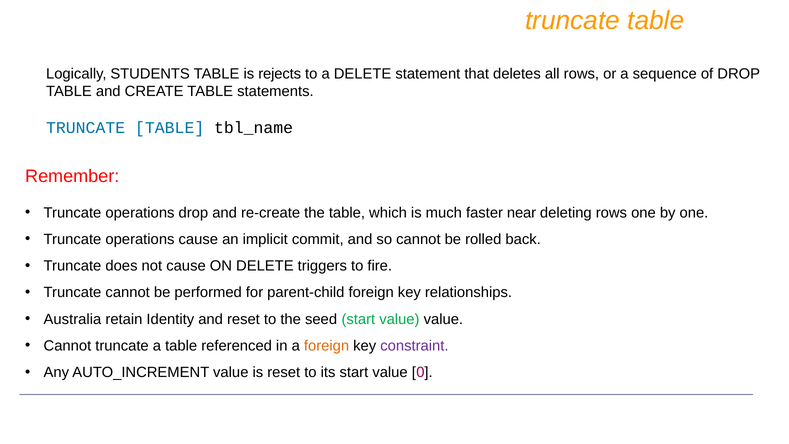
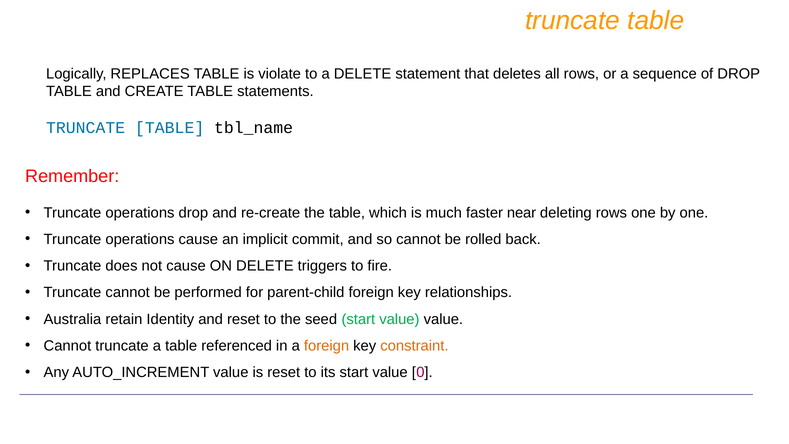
STUDENTS: STUDENTS -> REPLACES (150, 74)
rejects: rejects -> violate (280, 74)
constraint colour: purple -> orange (414, 346)
